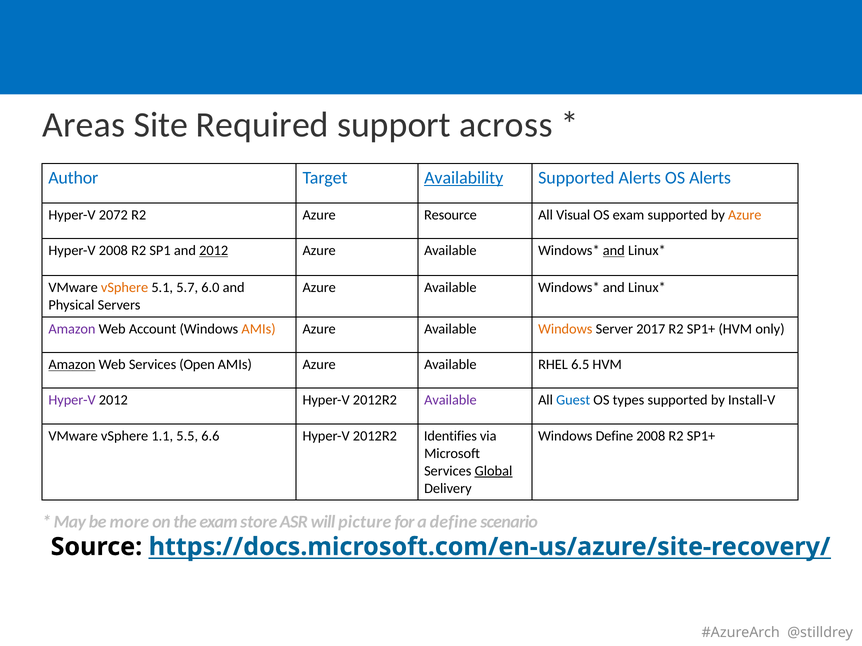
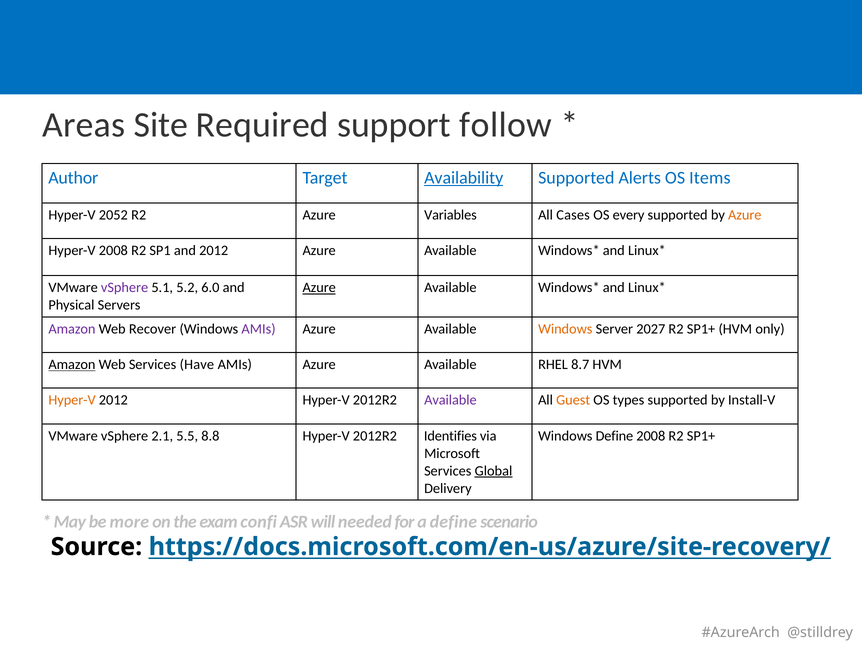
across: across -> follow (506, 125)
OS Alerts: Alerts -> Items (710, 178)
2072: 2072 -> 2052 (113, 215)
Resource: Resource -> Variables (450, 215)
Visual: Visual -> Cases (573, 215)
OS exam: exam -> every (629, 215)
2012 underline: present -> none (214, 251)
and underline: present -> none (614, 251)
vSphere colour: orange -> purple (125, 288)
5.7: 5.7 -> 5.2 (187, 288)
Azure underline: none -> present (319, 288)
Account: Account -> Recover (153, 329)
AMIs colour: orange -> purple (259, 329)
2017: 2017 -> 2027 (651, 329)
Open: Open -> Have (197, 365)
6.5: 6.5 -> 8.7 (580, 365)
Hyper-V colour: purple -> orange (72, 401)
Guest colour: blue -> orange (573, 401)
1.1: 1.1 -> 2.1 (162, 436)
6.6: 6.6 -> 8.8 (210, 436)
store: store -> confi (259, 522)
picture: picture -> needed (365, 522)
